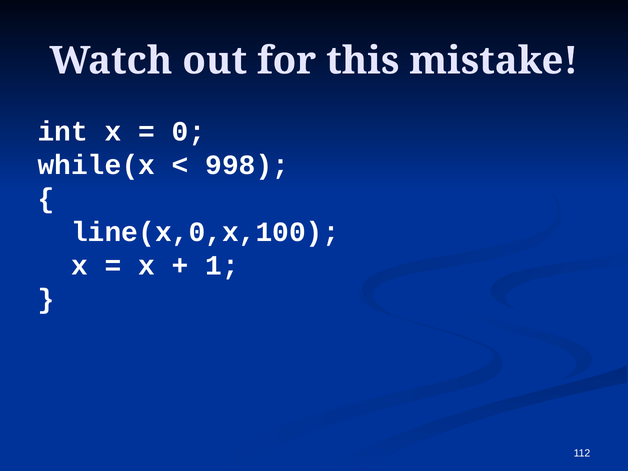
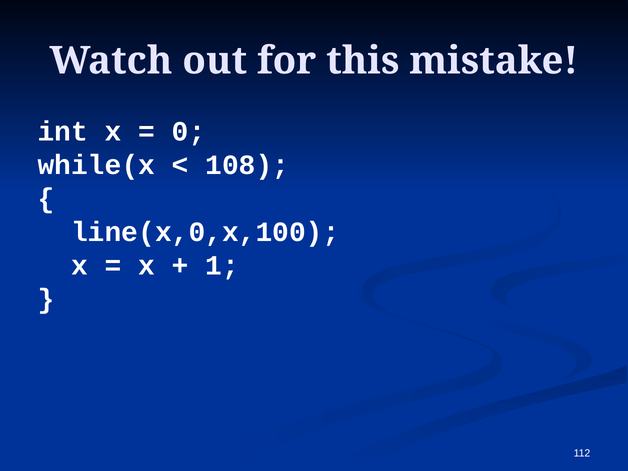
998: 998 -> 108 (247, 165)
